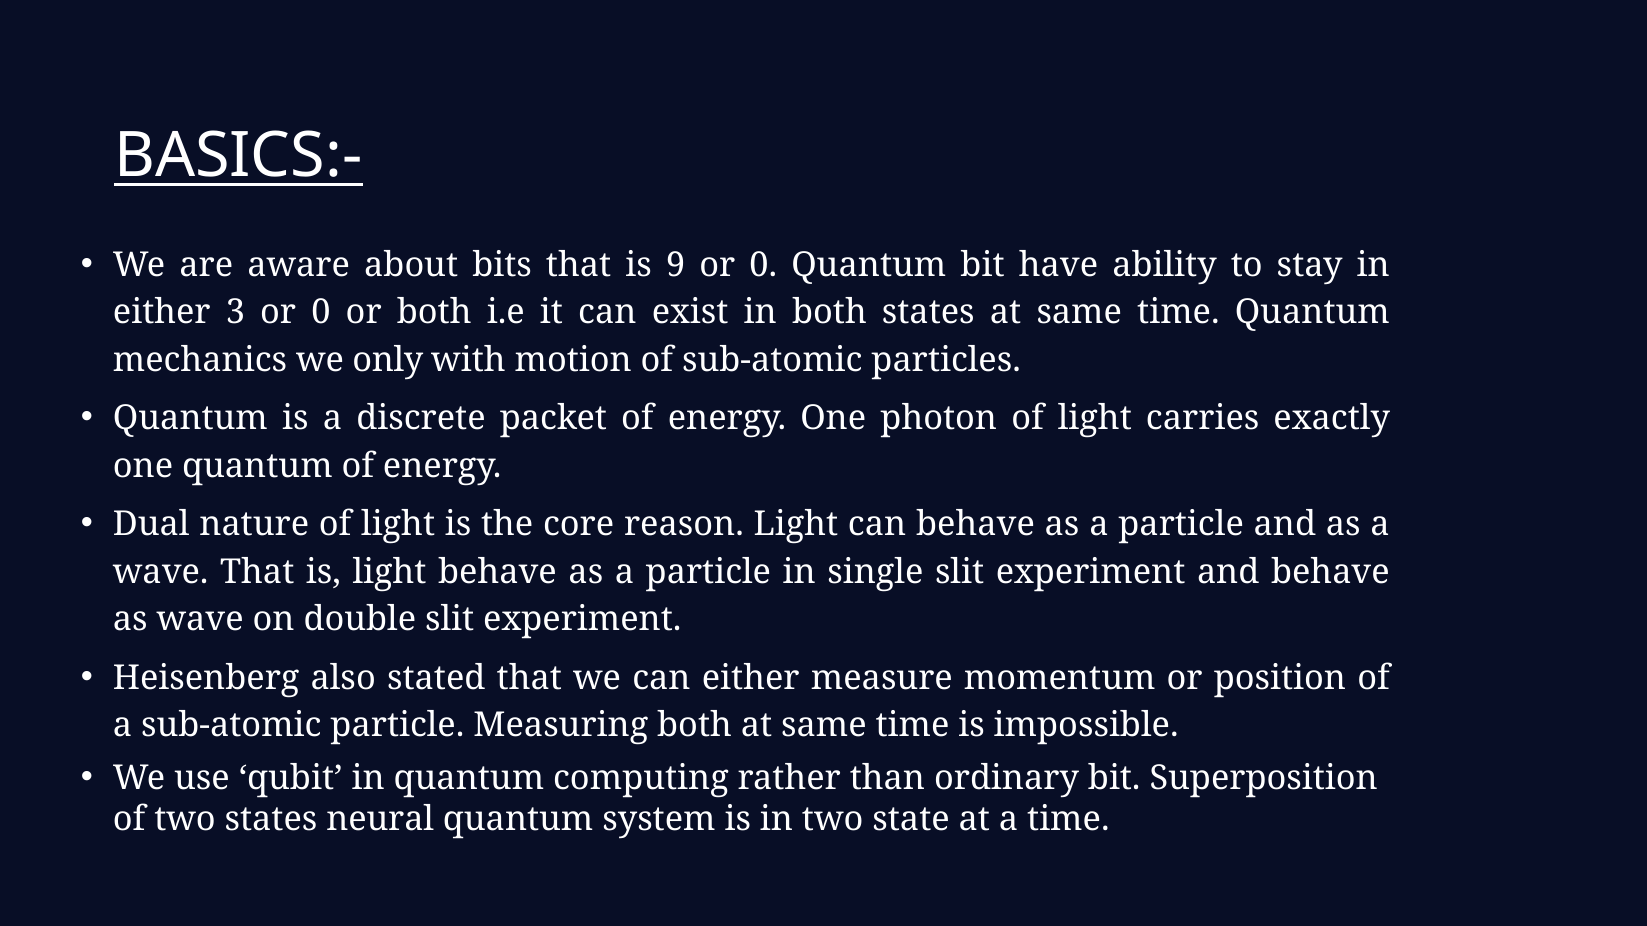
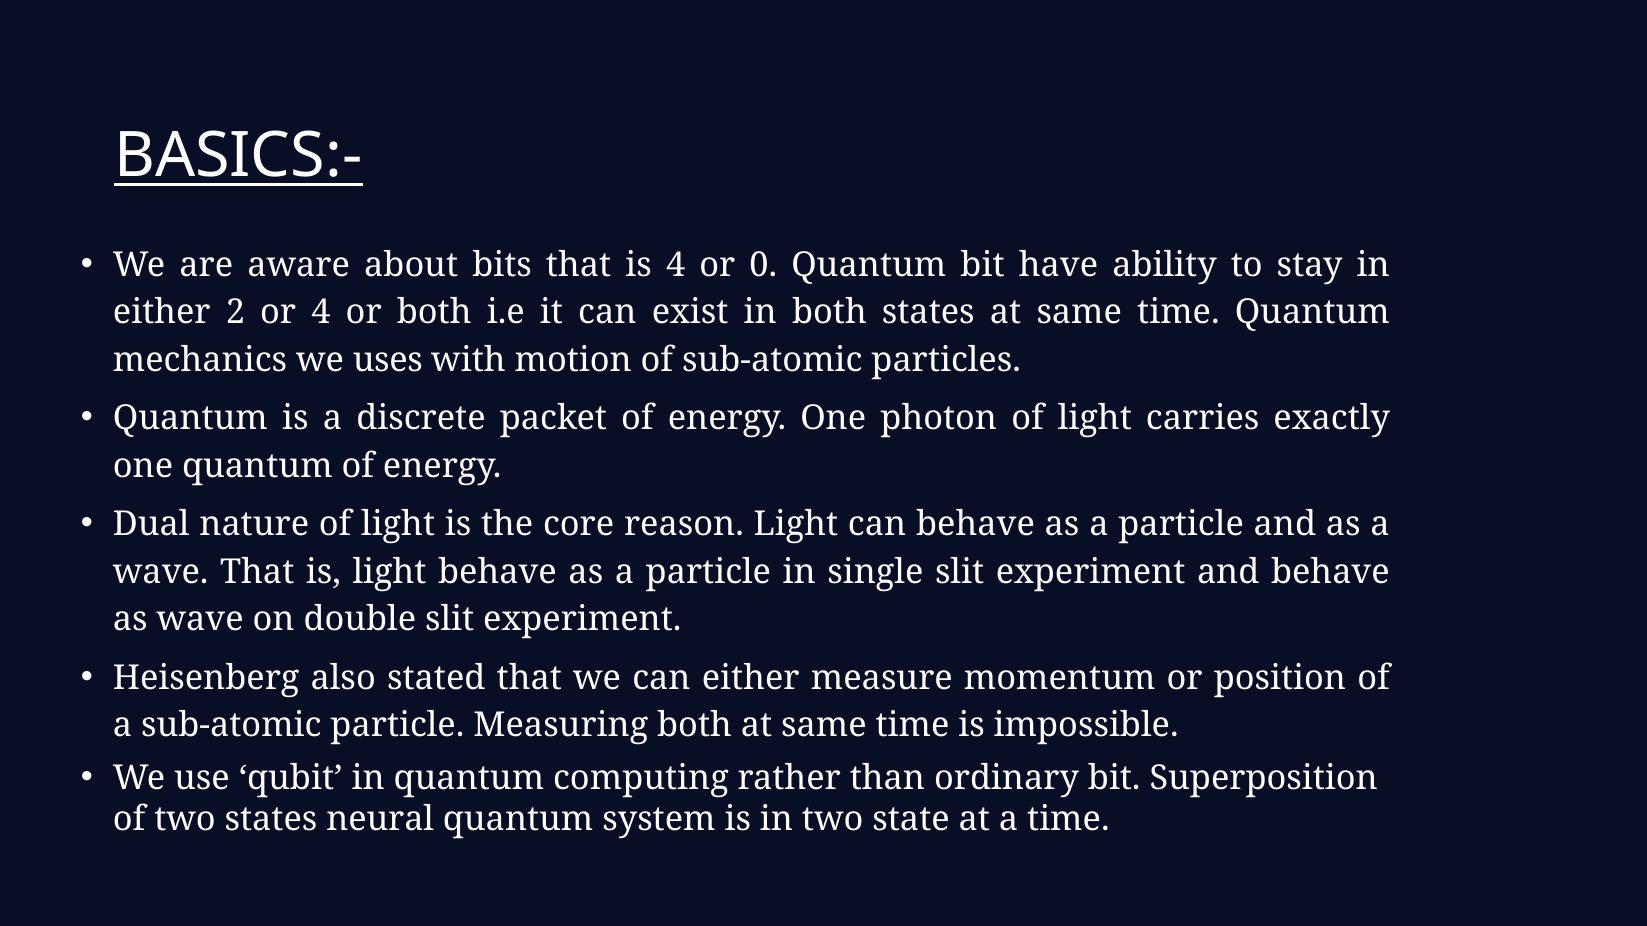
is 9: 9 -> 4 (676, 265)
3: 3 -> 2 (235, 313)
0: 0 -> 4 (321, 313)
only: only -> uses (388, 360)
